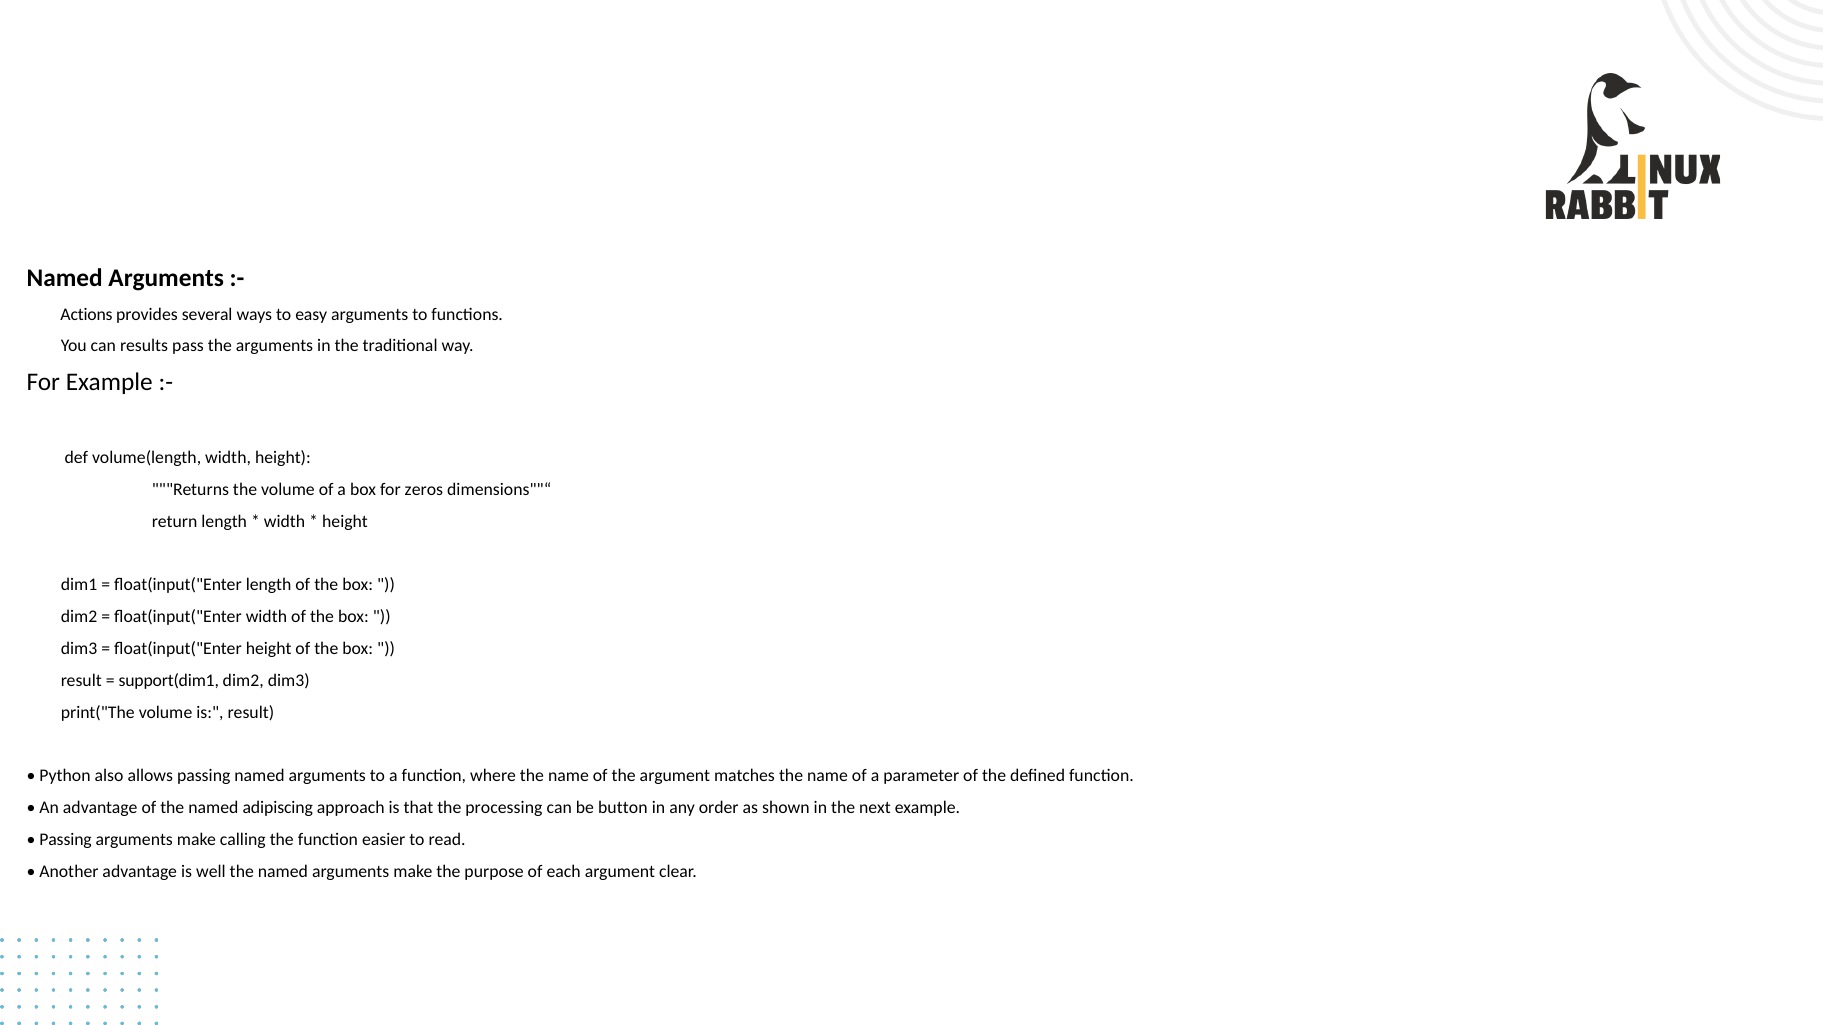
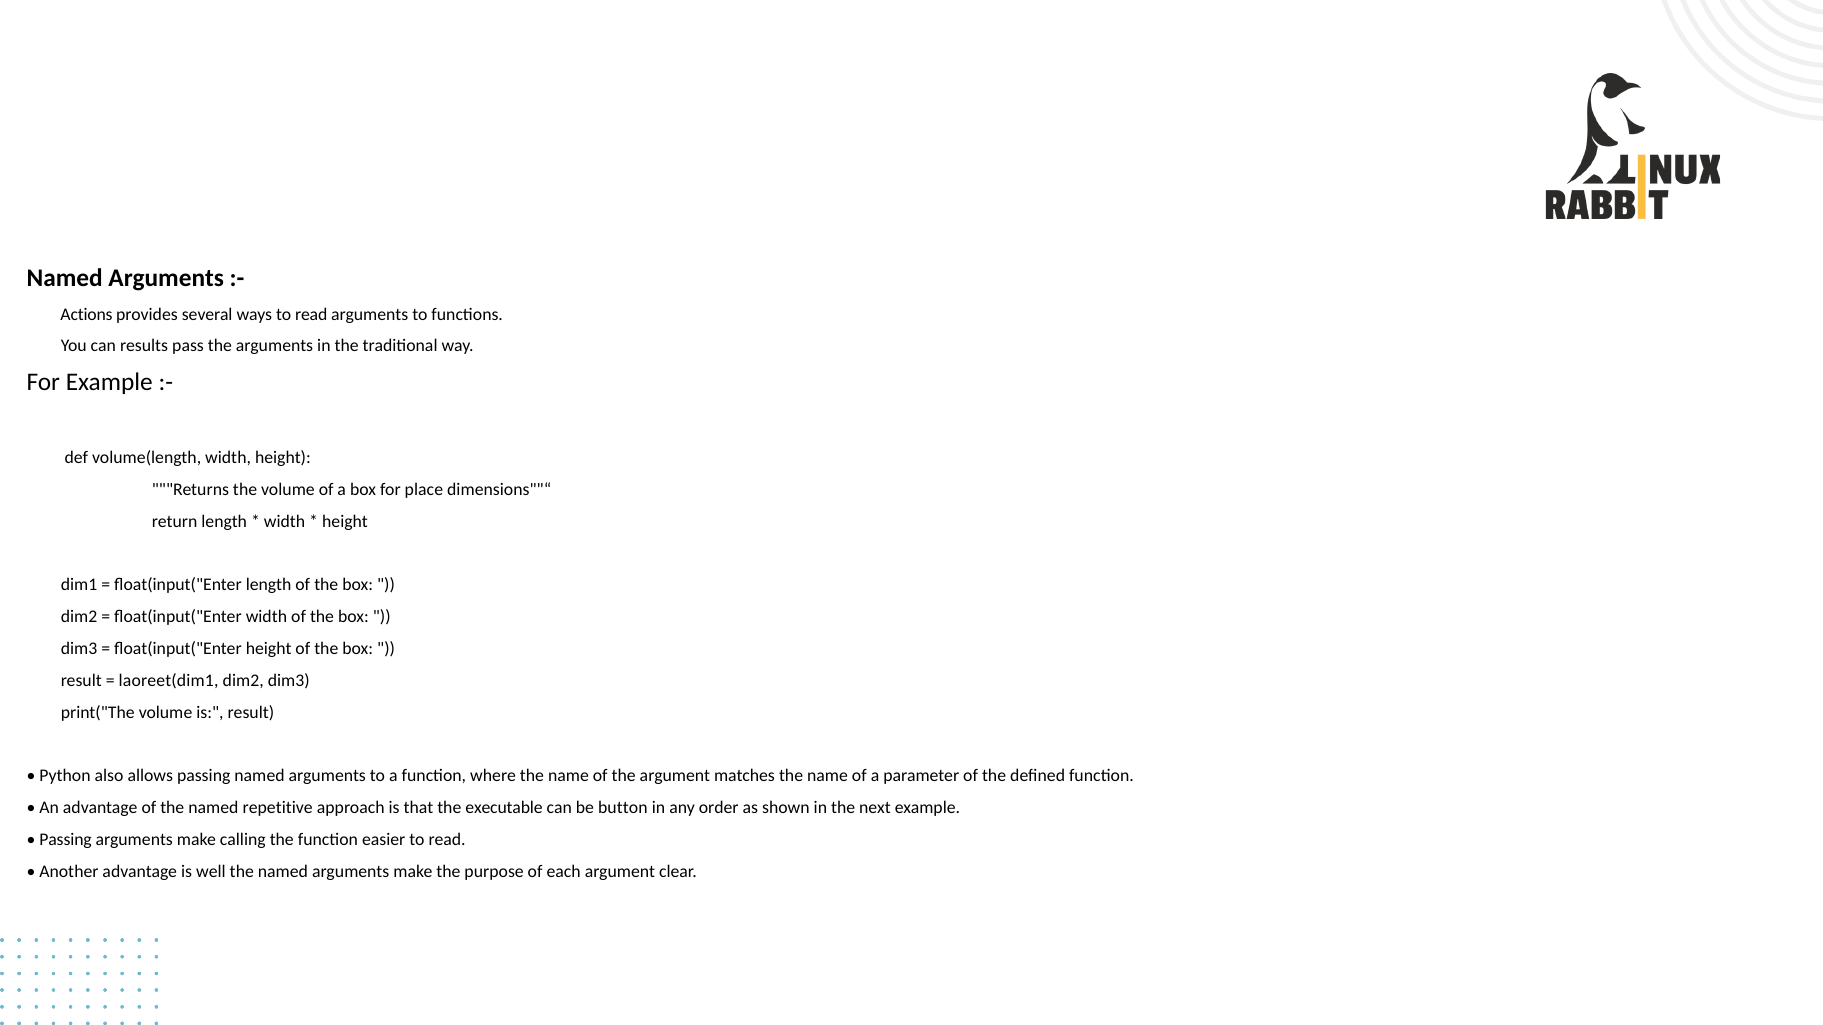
ways to easy: easy -> read (311, 314)
zeros: zeros -> place (424, 490)
support(dim1: support(dim1 -> laoreet(dim1 (169, 681)
adipiscing: adipiscing -> repetitive (278, 808)
processing: processing -> executable (504, 808)
